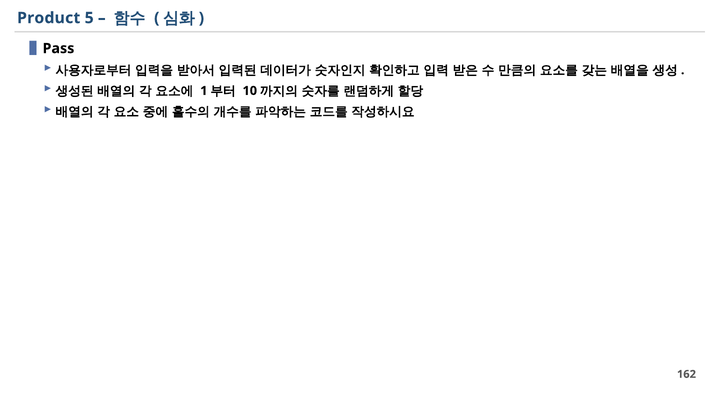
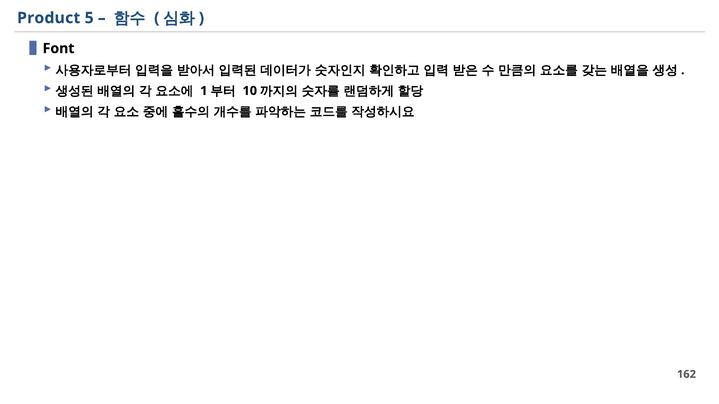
Pass: Pass -> Font (59, 48)
